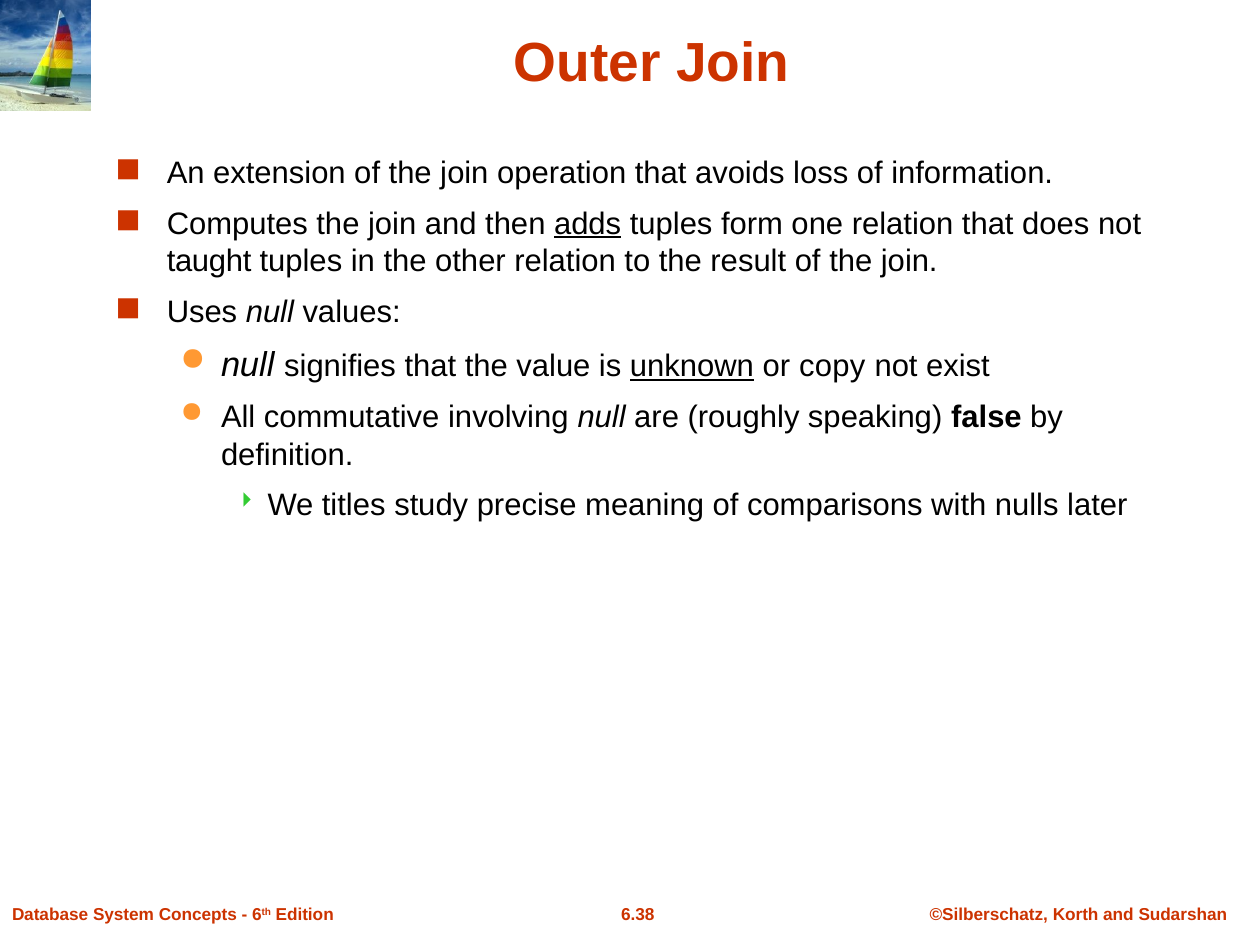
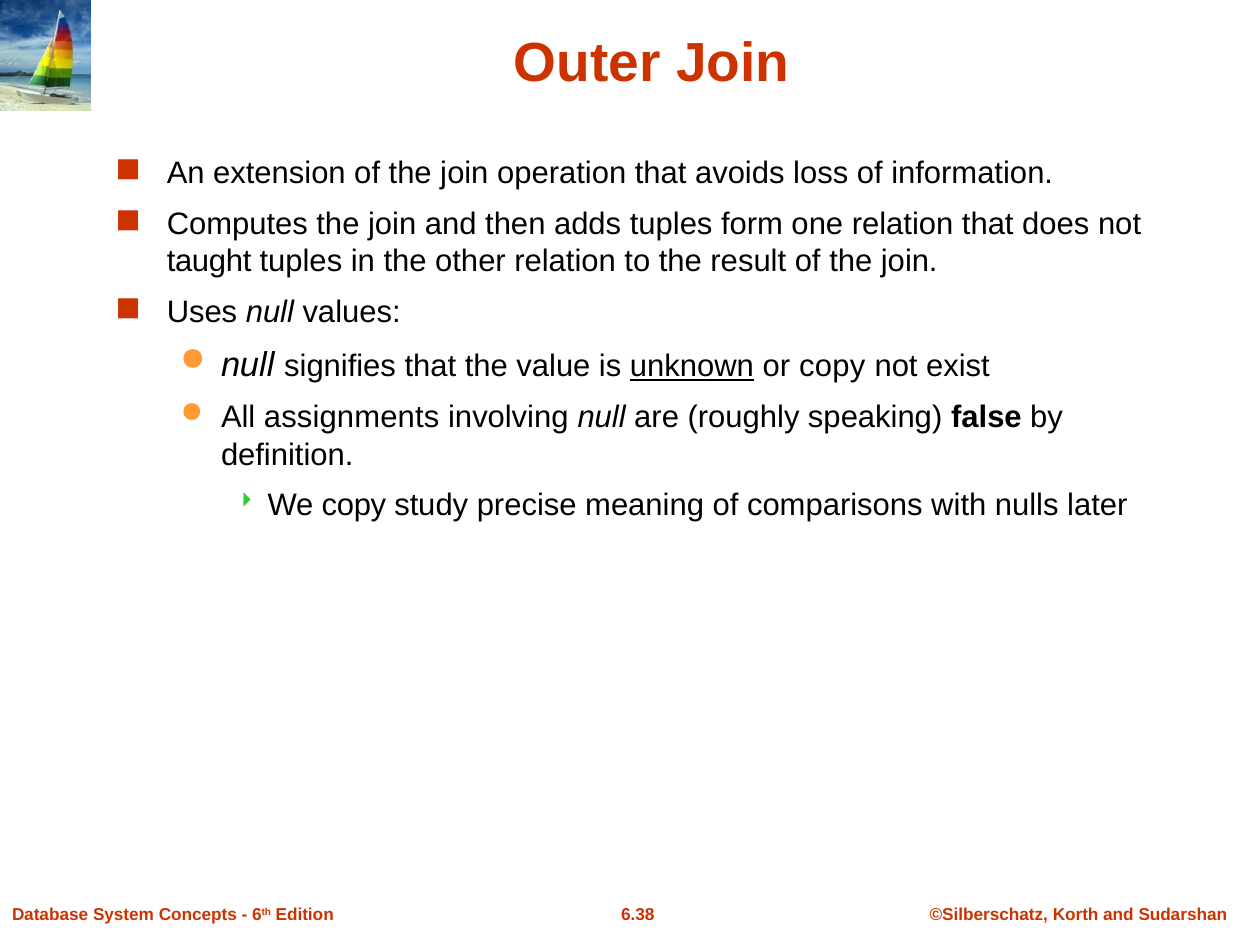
adds underline: present -> none (588, 224)
commutative: commutative -> assignments (352, 418)
We titles: titles -> copy (354, 506)
